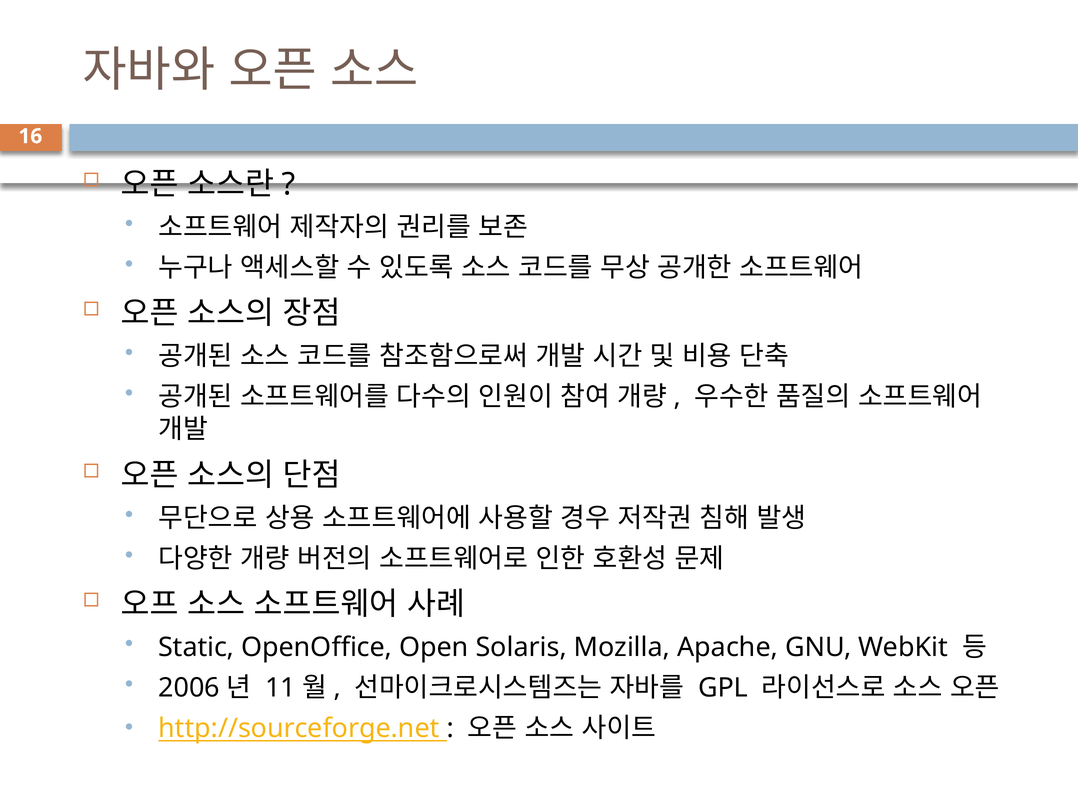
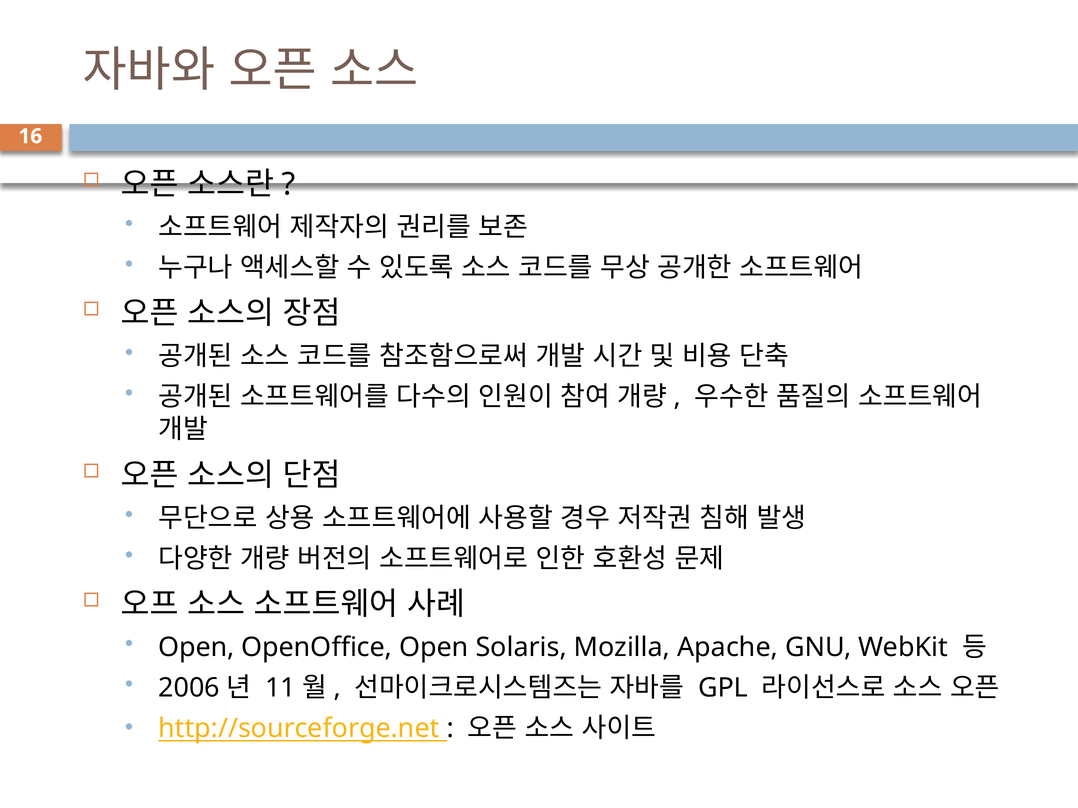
Static: Static -> Open (196, 648)
